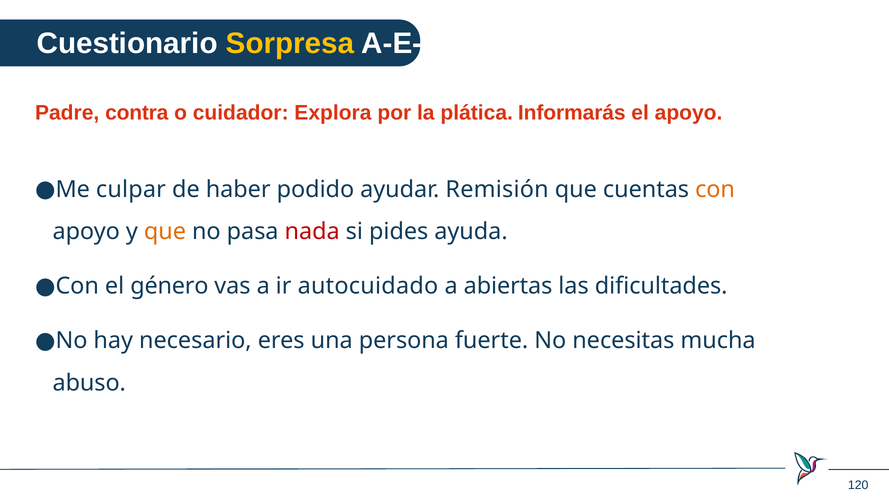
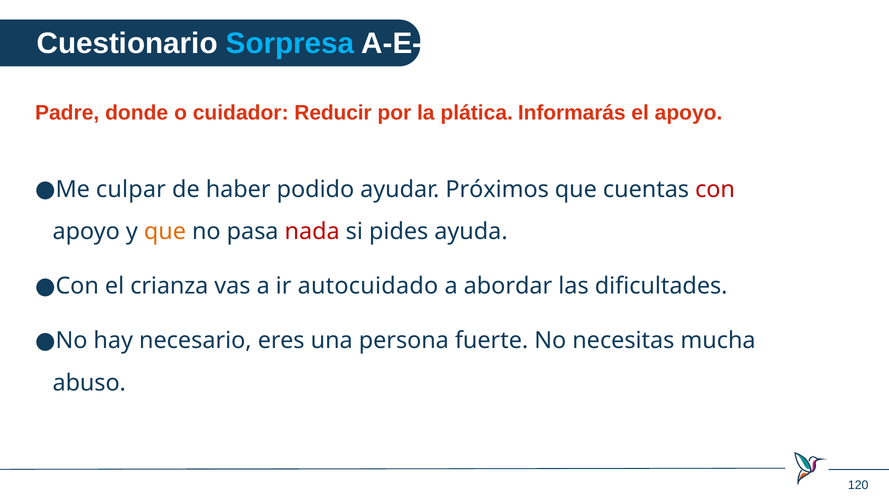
Sorpresa colour: yellow -> light blue (290, 43)
contra: contra -> donde (137, 113)
Explora: Explora -> Reducir (333, 113)
Remisión: Remisión -> Próximos (497, 189)
con colour: orange -> red (715, 189)
género: género -> crianza (169, 286)
abiertas: abiertas -> abordar (508, 286)
